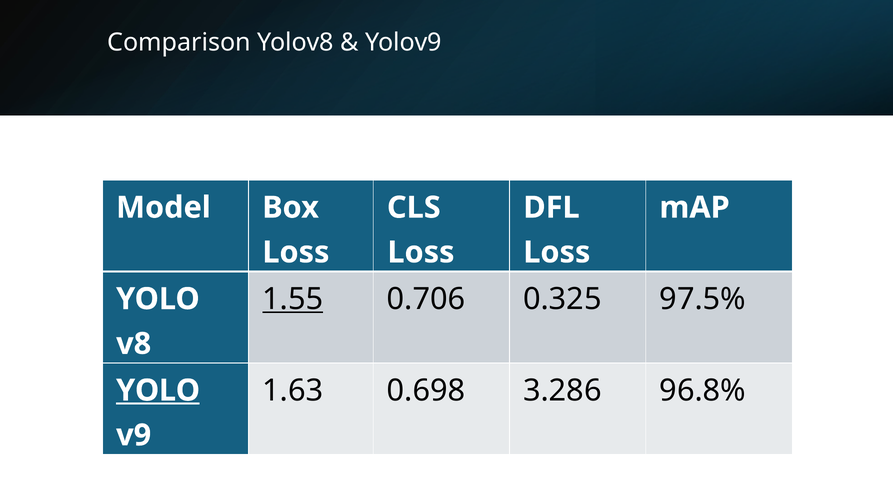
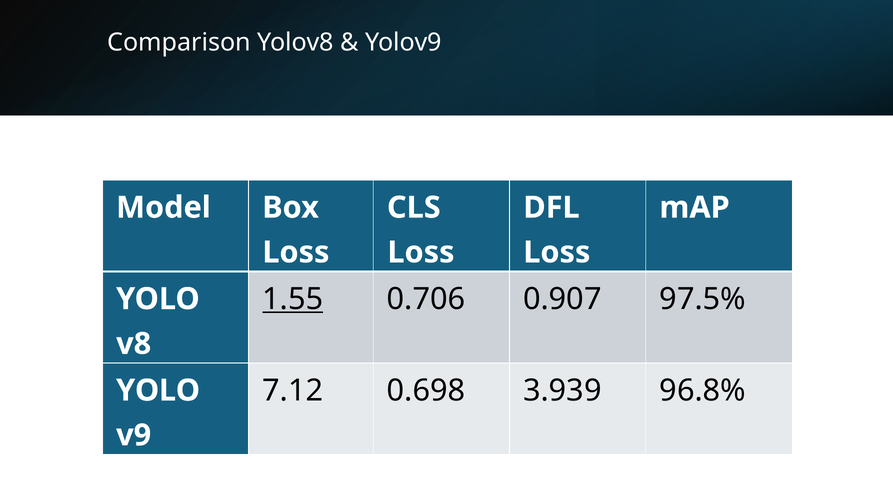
0.325: 0.325 -> 0.907 (562, 299)
1.63: 1.63 -> 7.12 (293, 391)
3.286: 3.286 -> 3.939 (562, 391)
YOLO underline: present -> none (158, 391)
